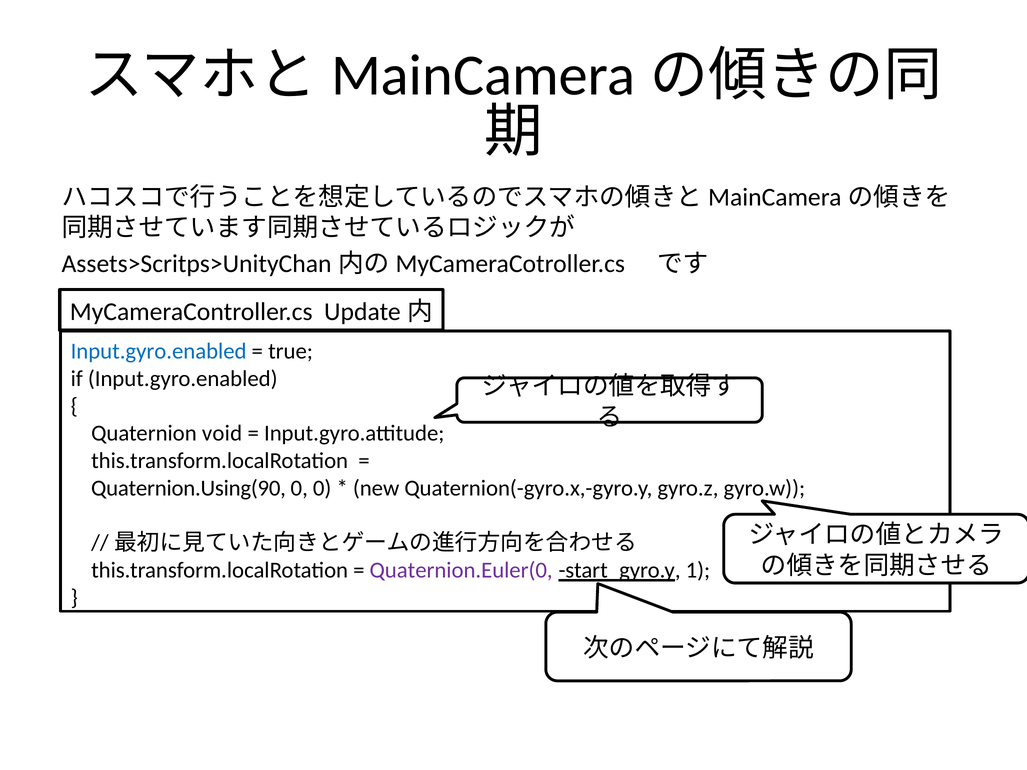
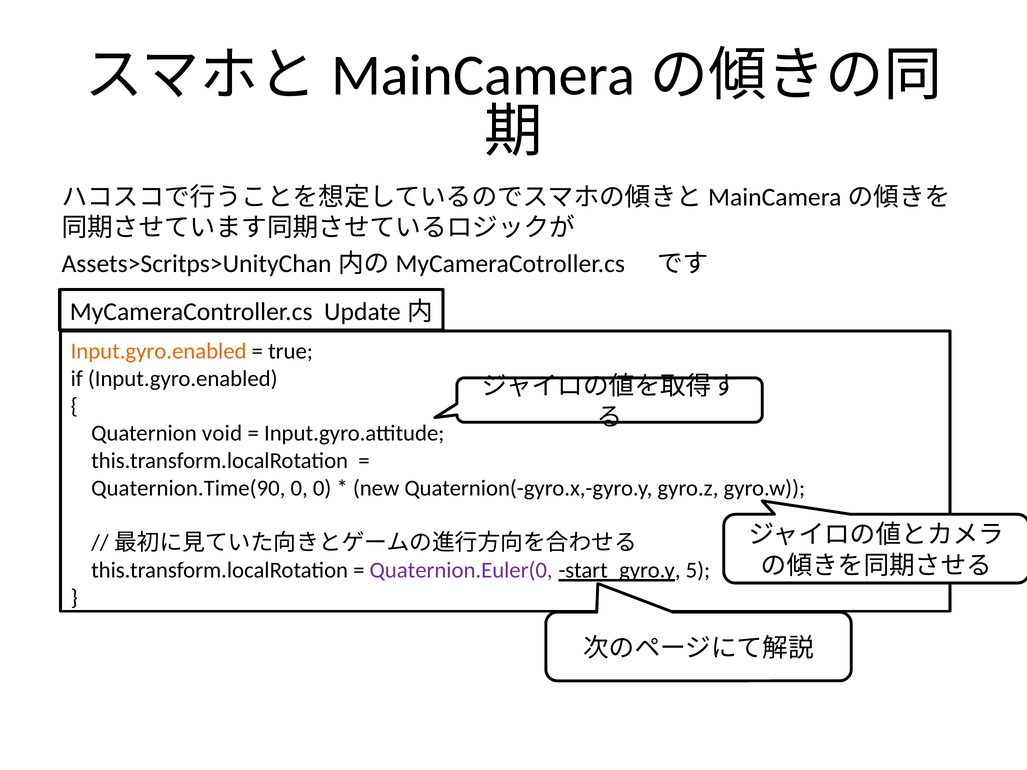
Input.gyro.enabled colour: blue -> orange (159, 351)
Quaternion.Using(90: Quaternion.Using(90 -> Quaternion.Time(90 (188, 488)
1: 1 -> 5 (698, 570)
